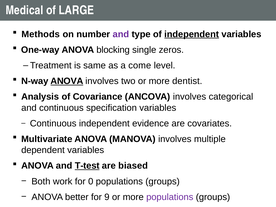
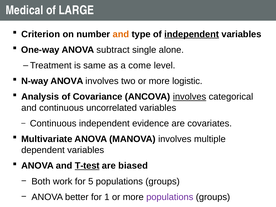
Methods: Methods -> Criterion (41, 34)
and colour: purple -> orange (121, 34)
blocking: blocking -> subtract (113, 50)
zeros: zeros -> alone (171, 50)
ANOVA underline: present -> none (67, 81)
dentist: dentist -> logistic (187, 81)
involves underline: none -> present (190, 97)
specification: specification -> uncorrelated (112, 108)
0: 0 -> 5 (91, 181)
9: 9 -> 1 (107, 197)
